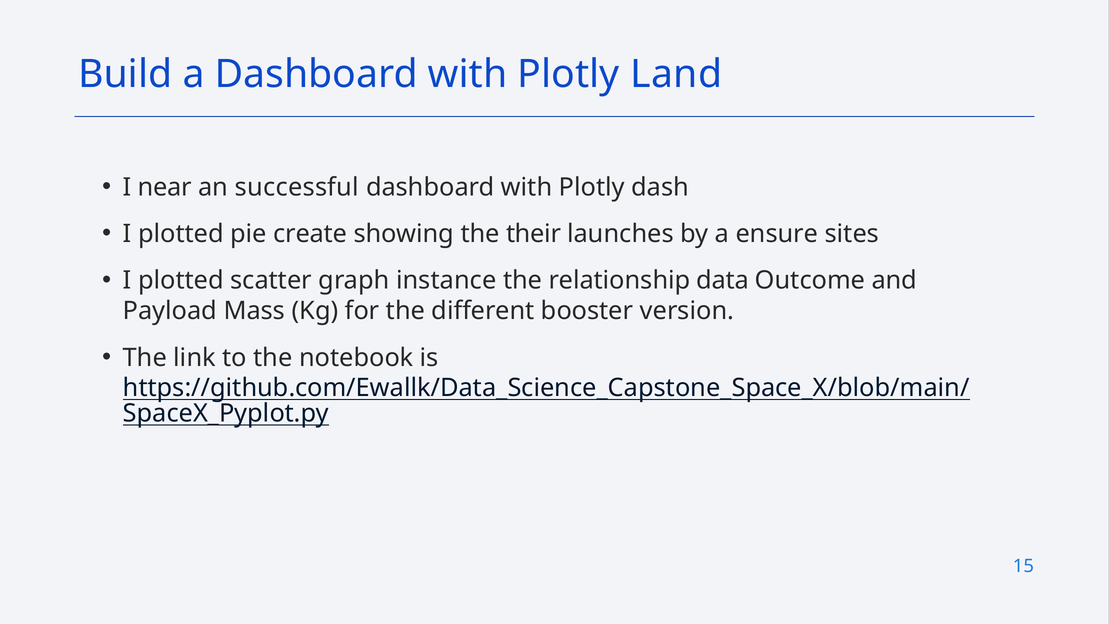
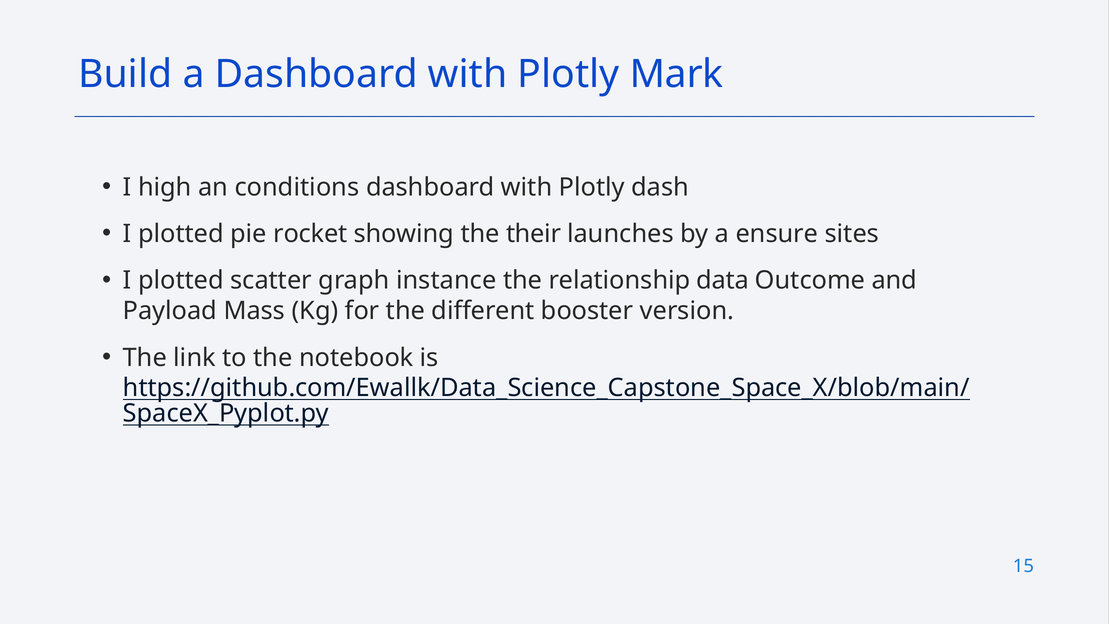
Land: Land -> Mark (676, 74)
near: near -> high (165, 187)
successful: successful -> conditions (297, 187)
create: create -> rocket (310, 234)
